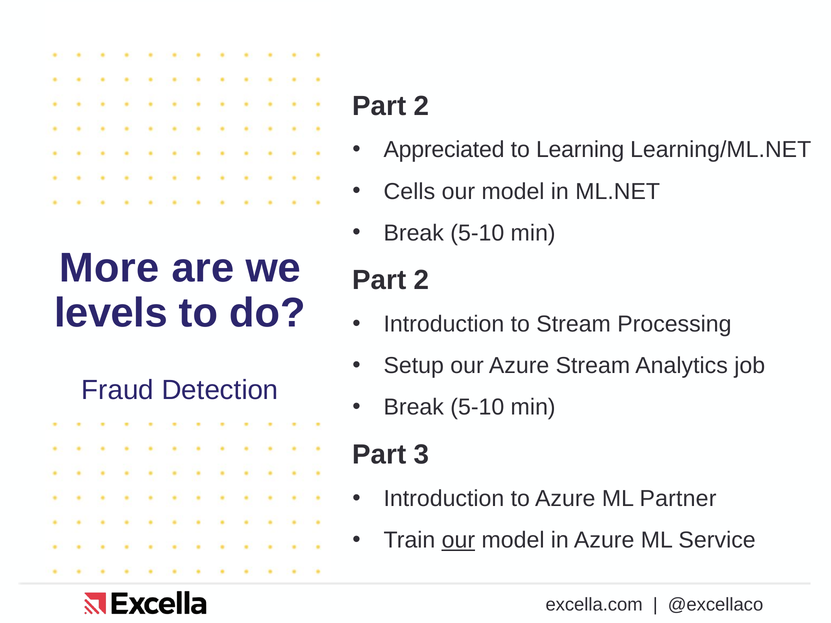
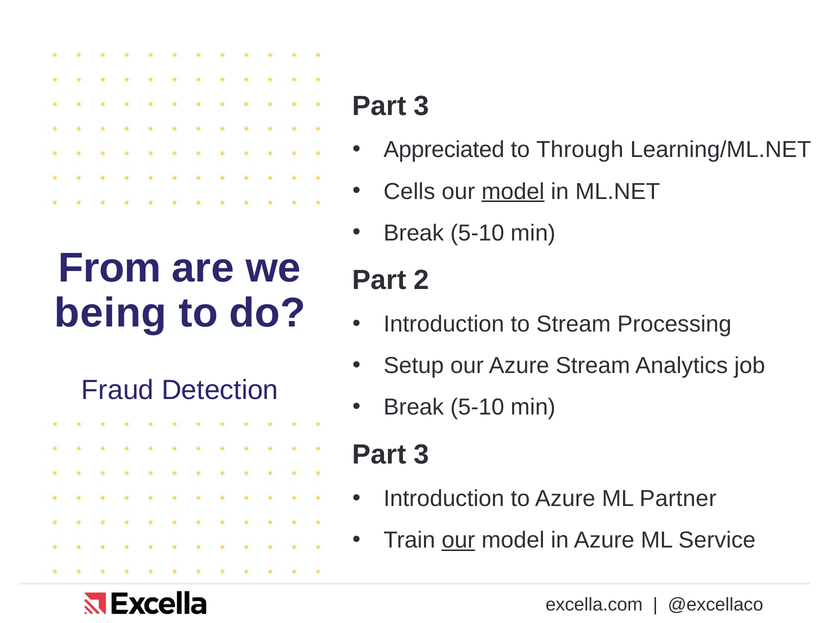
2: 2 -> 3 (422, 106)
Learning: Learning -> Through (580, 150)
model underline: none -> present (513, 191)
More: More -> From (110, 268)
levels: levels -> being (111, 313)
